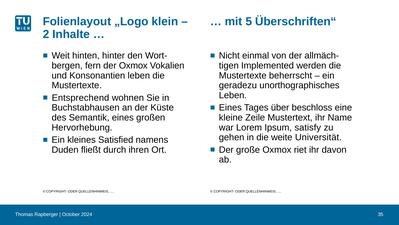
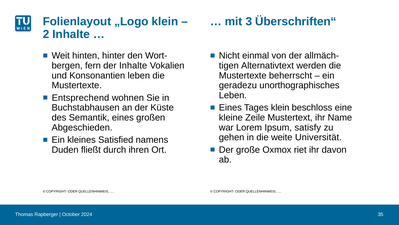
5: 5 -> 3 (249, 22)
der Oxmox: Oxmox -> Inhalte (133, 65)
Implemented: Implemented -> Alternativtext (268, 65)
Tages über: über -> klein (280, 107)
Hervorhebung: Hervorhebung -> Abgeschieden (82, 127)
